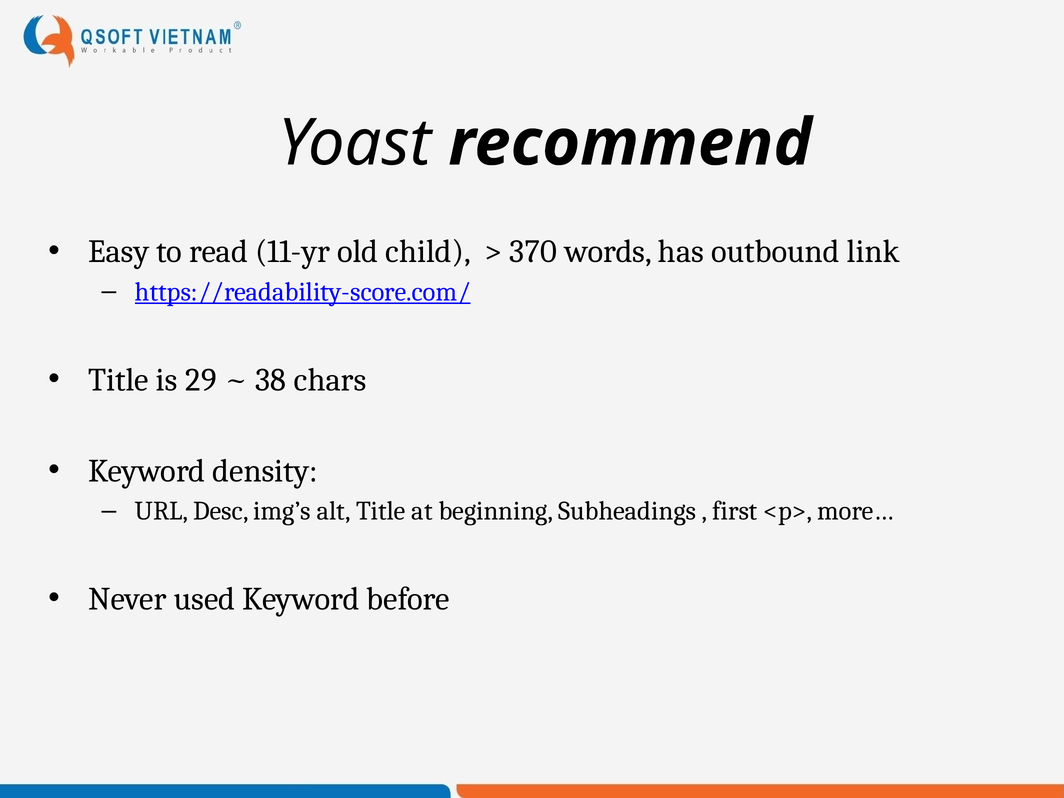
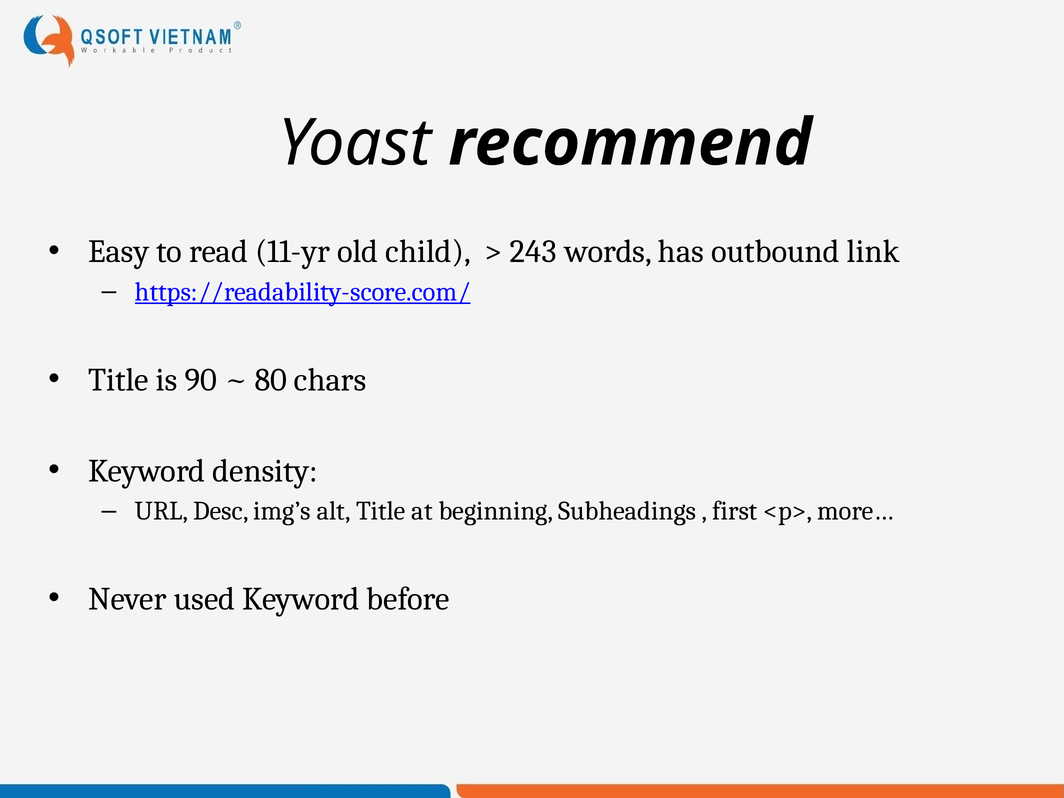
370: 370 -> 243 (533, 252)
29: 29 -> 90 (201, 380)
38: 38 -> 80 (271, 380)
